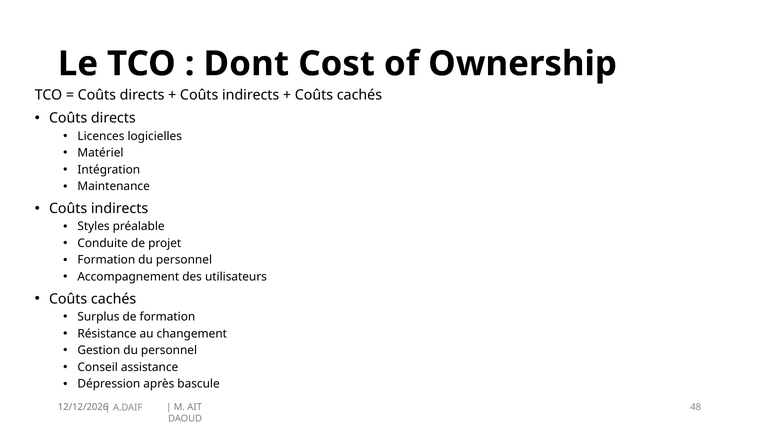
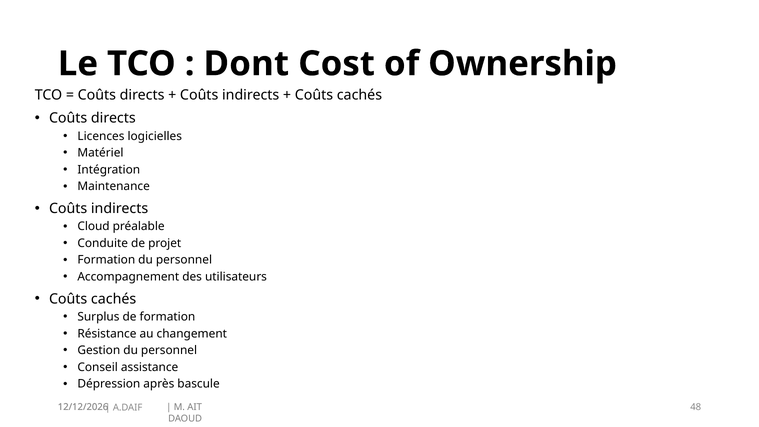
Styles: Styles -> Cloud (94, 226)
